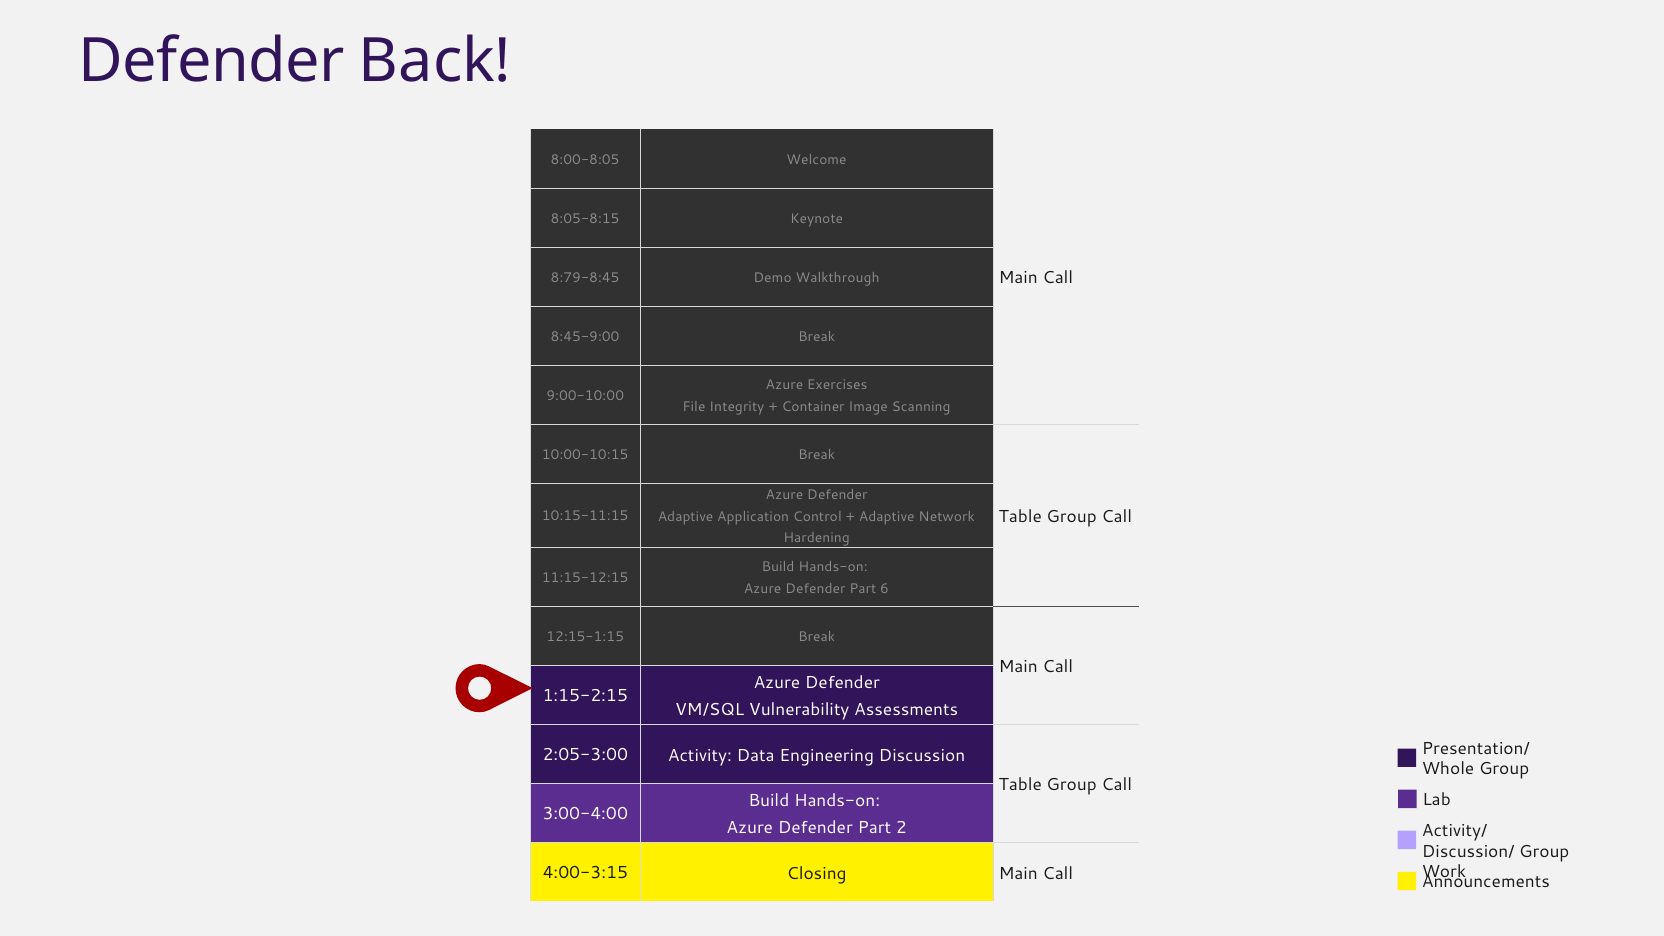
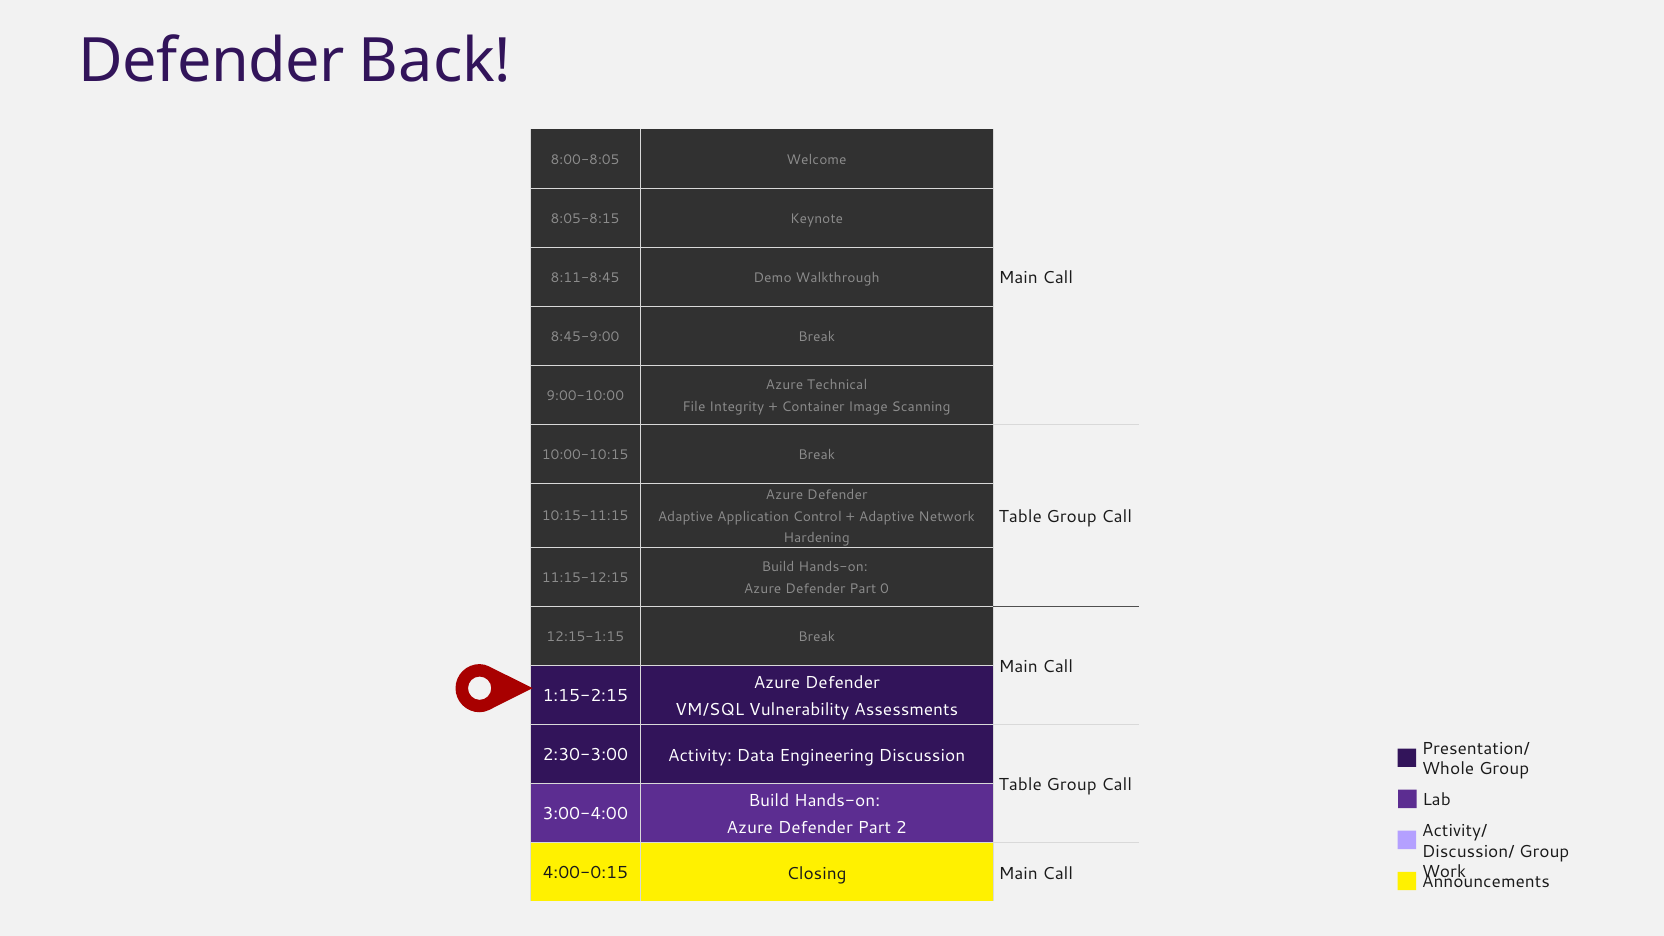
8:79-8:45: 8:79-8:45 -> 8:11-8:45 (585, 278)
Exercises: Exercises -> Technical (837, 385)
6: 6 -> 0 (885, 589)
2:05-3:00: 2:05-3:00 -> 2:30-3:00 (585, 755)
4:00-3:15: 4:00-3:15 -> 4:00-0:15 (585, 873)
